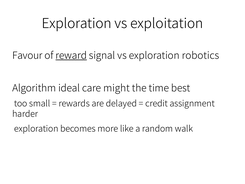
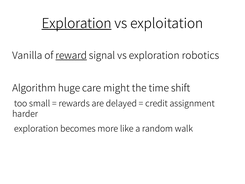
Exploration underline: none -> present (77, 24)
Favour: Favour -> Vanilla (27, 56)
ideal: ideal -> huge (69, 88)
best: best -> shift (181, 88)
